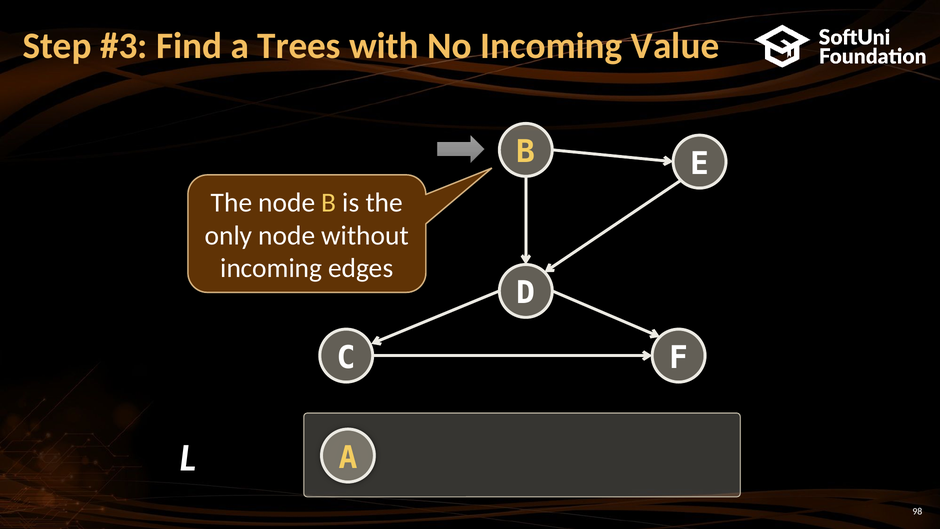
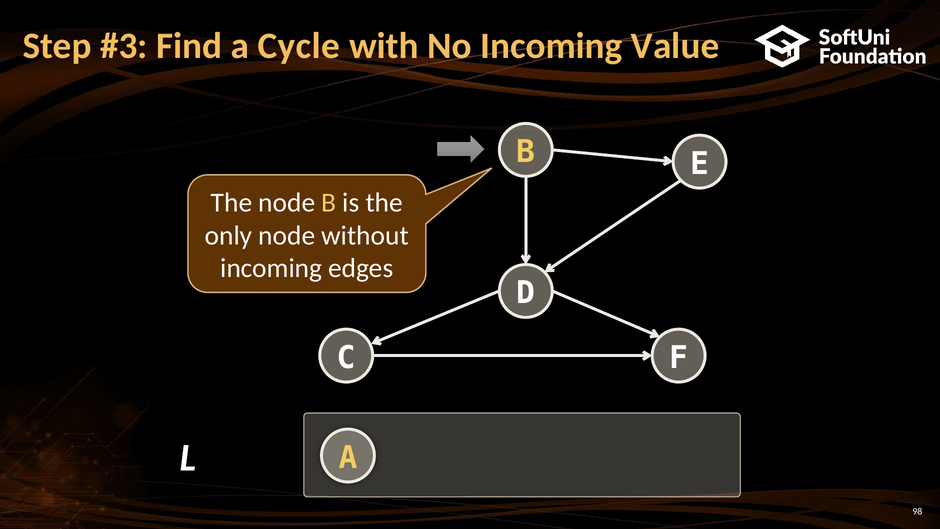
Trees: Trees -> Cycle (299, 46)
